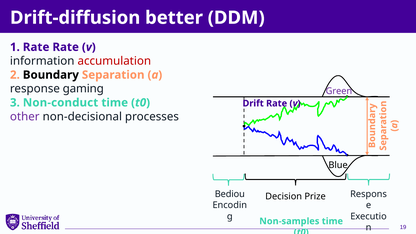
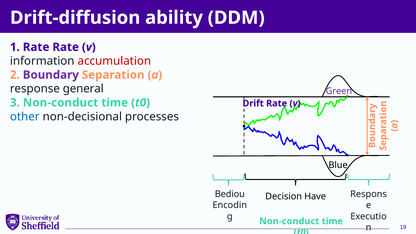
better: better -> ability (174, 18)
Boundary colour: black -> purple (51, 75)
gaming: gaming -> general (83, 89)
other colour: purple -> blue (25, 117)
Prize: Prize -> Have (315, 196)
Non-samples: Non-samples -> Non-conduct (289, 221)
